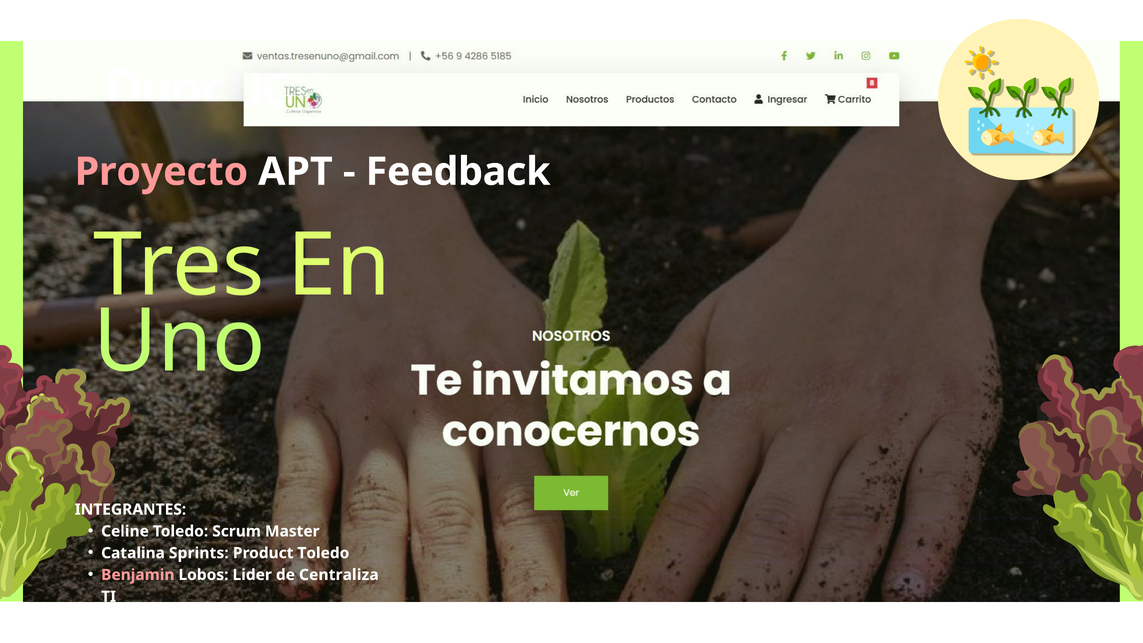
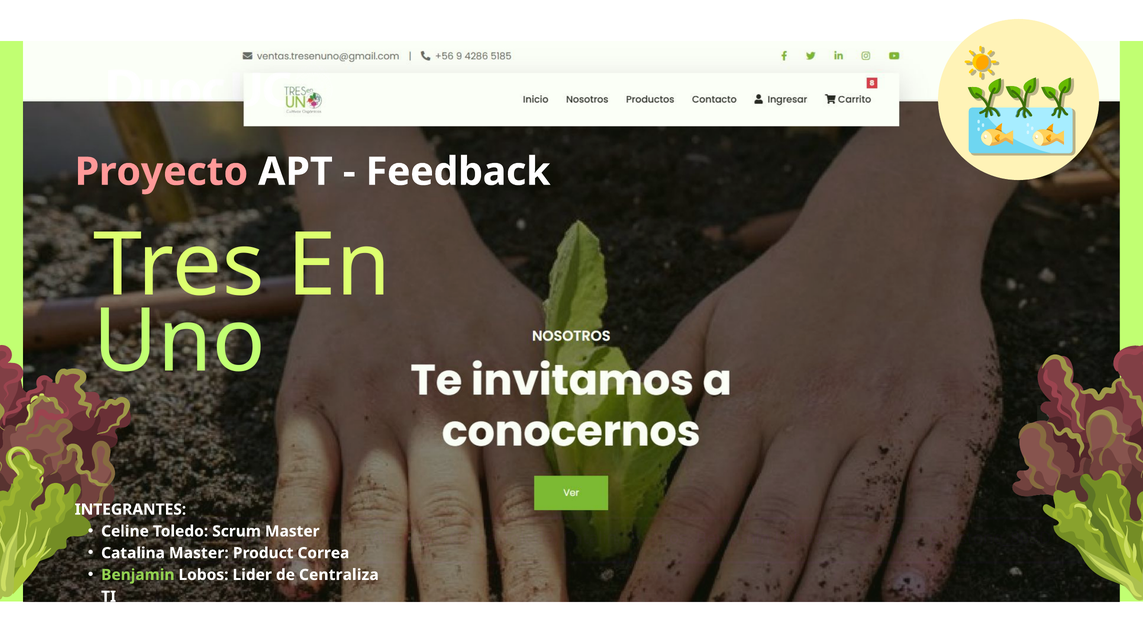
Catalina Sprints: Sprints -> Master (199, 553)
Product Toledo: Toledo -> Correa (323, 553)
Benjamin colour: pink -> light green (138, 575)
